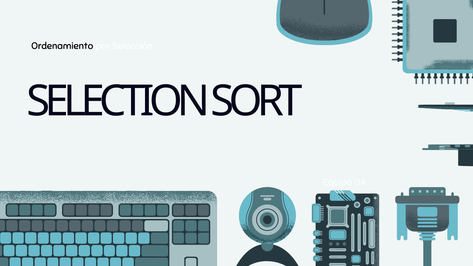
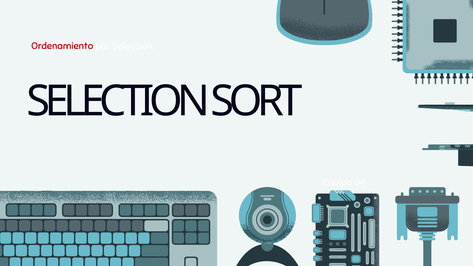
Ordenamiento colour: black -> red (62, 46)
